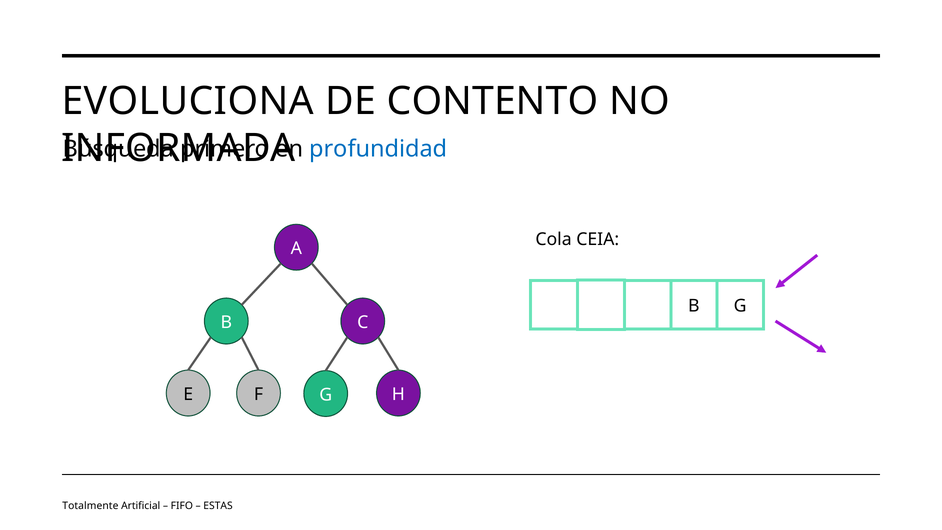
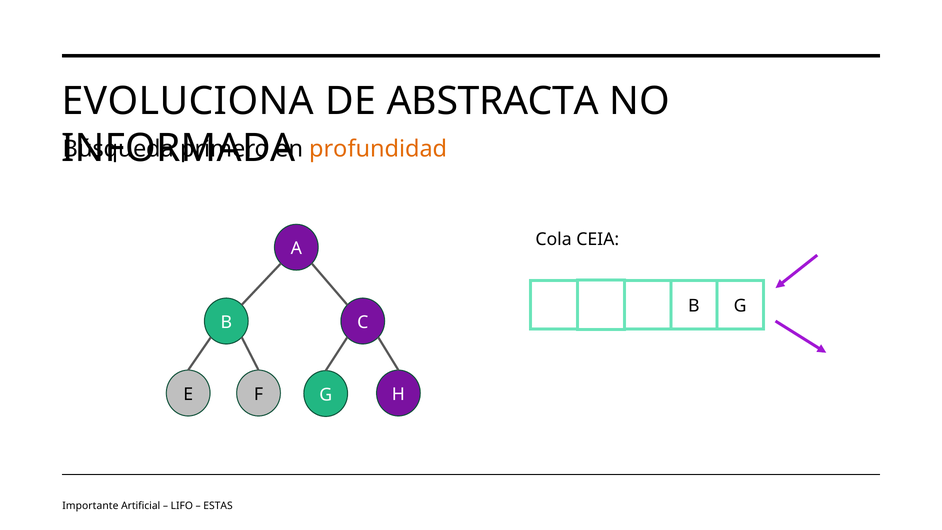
CONTENTO: CONTENTO -> ABSTRACTA (493, 101)
profundidad colour: blue -> orange (378, 149)
Totalmente: Totalmente -> Importante (90, 506)
FIFO: FIFO -> LIFO (182, 506)
